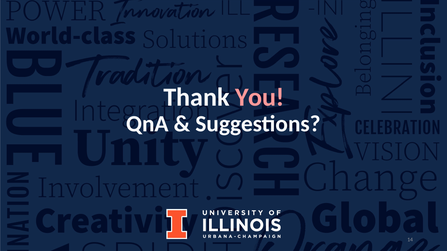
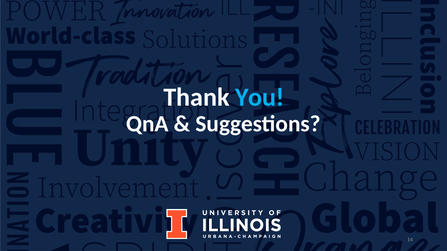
You colour: pink -> light blue (260, 98)
